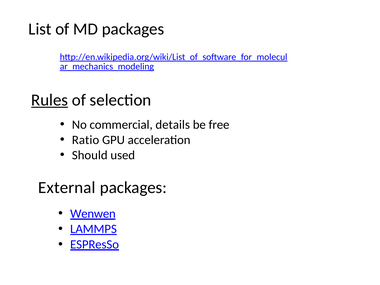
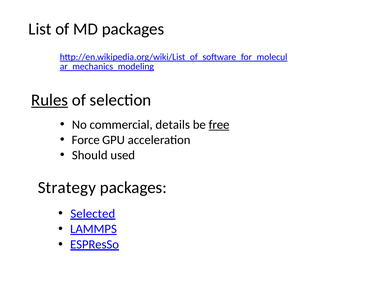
free underline: none -> present (219, 125)
Ratio: Ratio -> Force (86, 140)
External: External -> Strategy (67, 187)
Wenwen: Wenwen -> Selected (93, 214)
